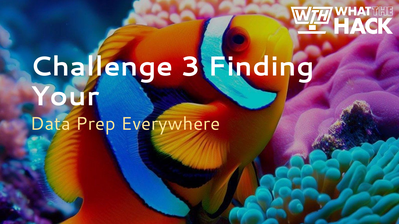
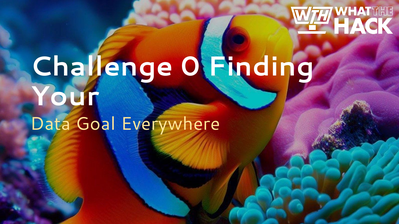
3: 3 -> 0 (190, 67)
Prep: Prep -> Goal (96, 124)
